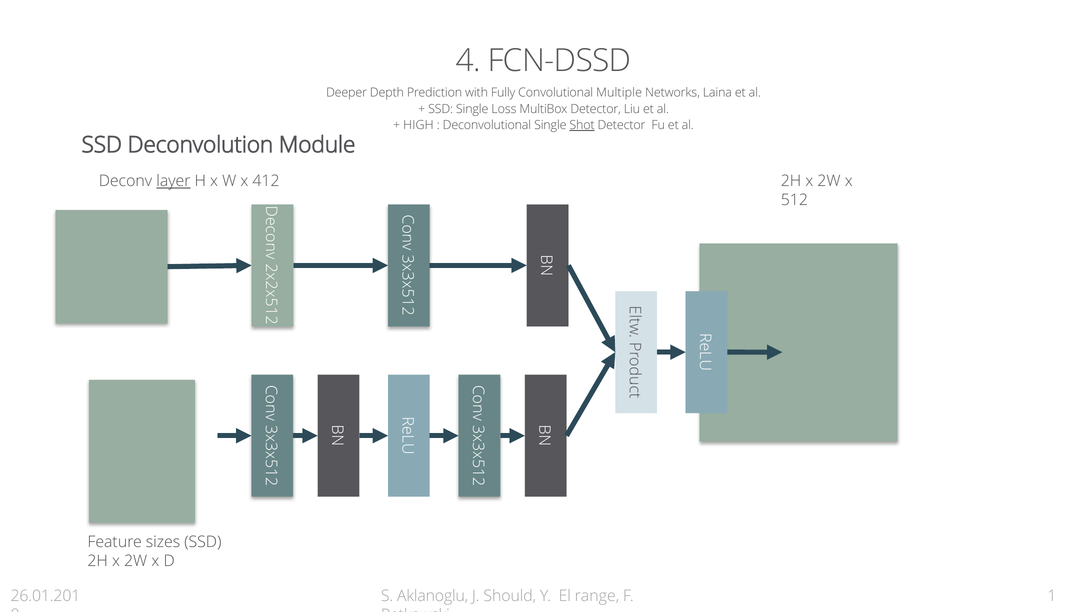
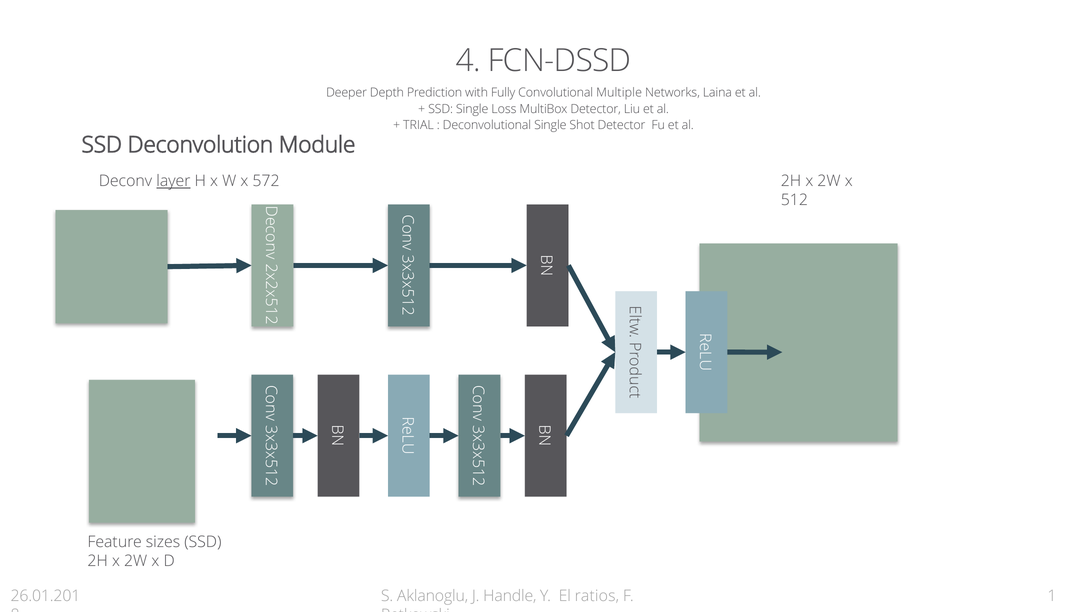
HIGH: HIGH -> TRIAL (418, 125)
Shot underline: present -> none (582, 125)
412: 412 -> 572 (266, 181)
Should: Should -> Handle (510, 596)
range: range -> ratios (597, 596)
